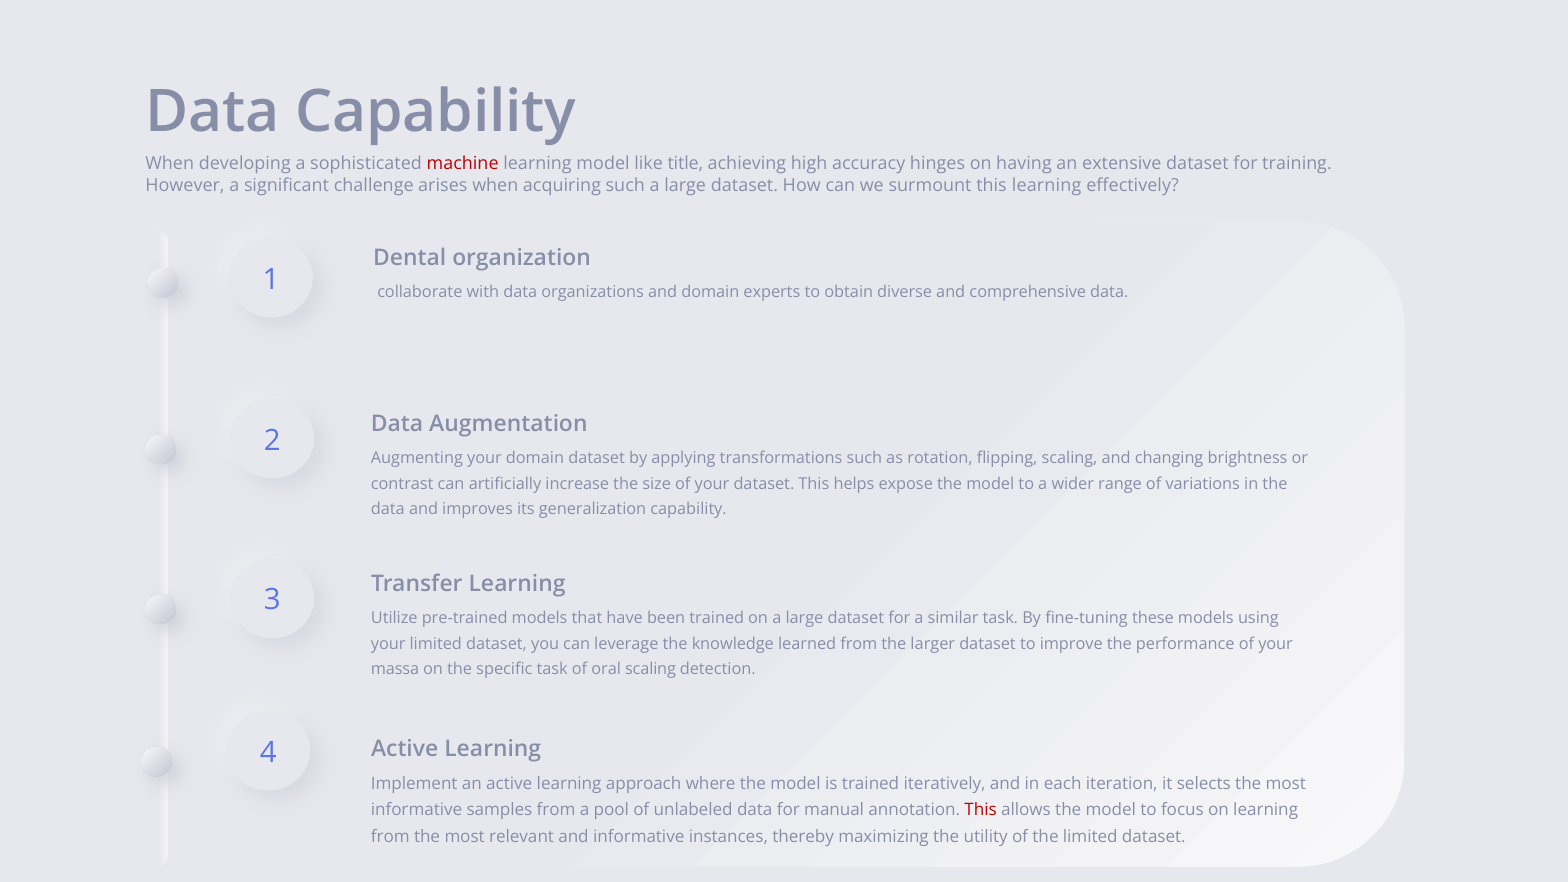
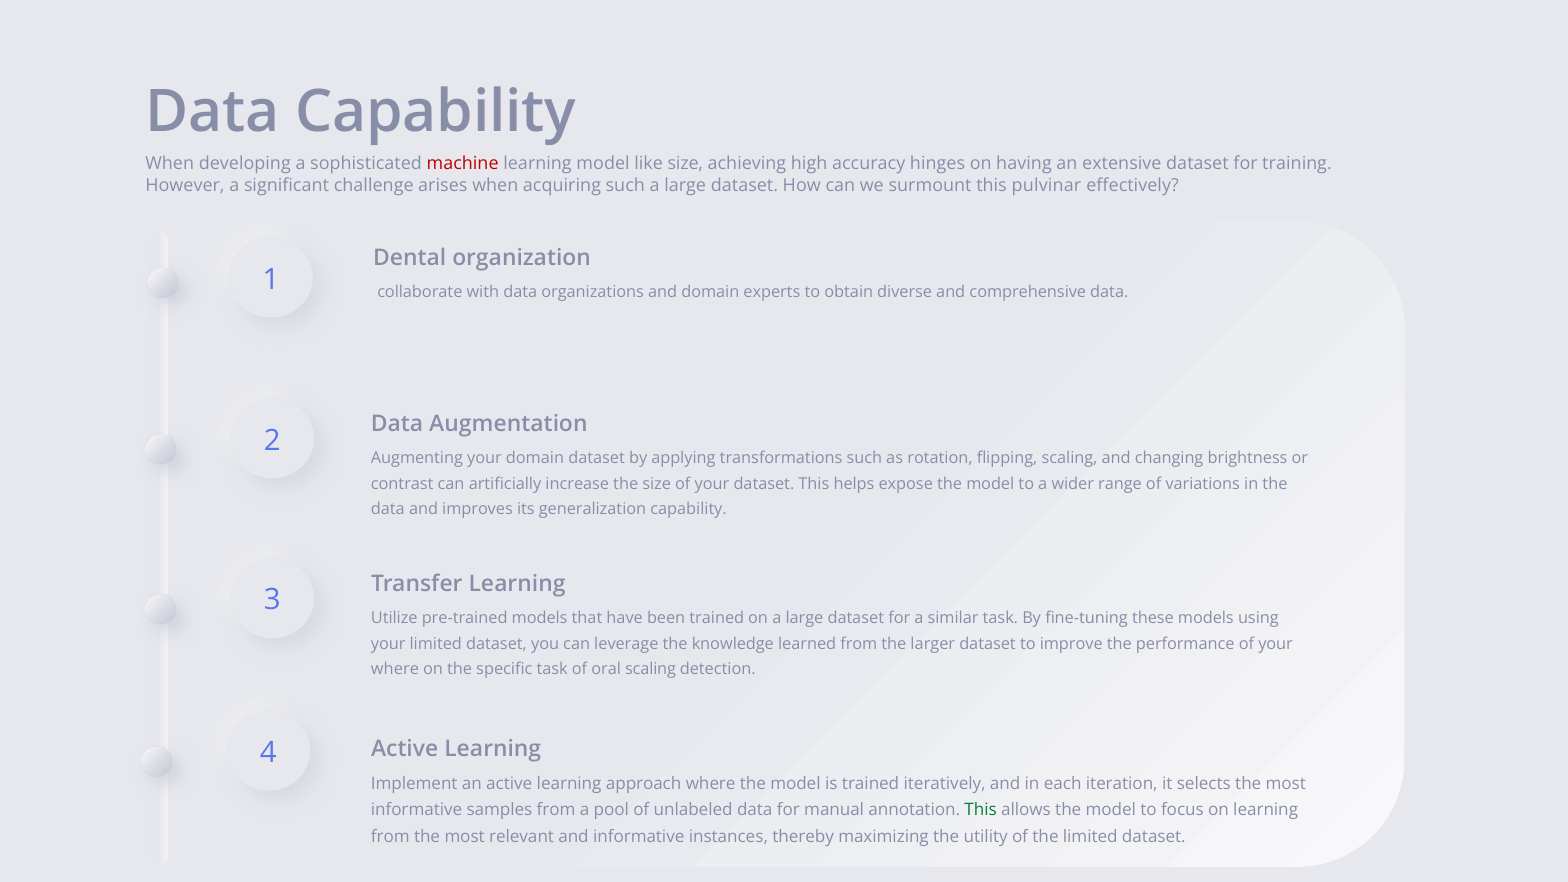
like title: title -> size (685, 164)
this learning: learning -> pulvinar (1047, 185)
massa: massa -> where (395, 669)
This colour: red -> green (981, 810)
